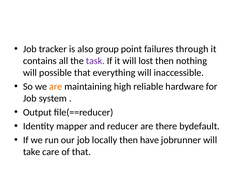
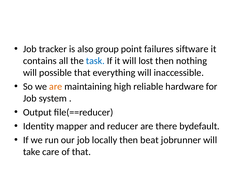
through: through -> siftware (192, 49)
task colour: purple -> blue (95, 61)
have: have -> beat (149, 141)
